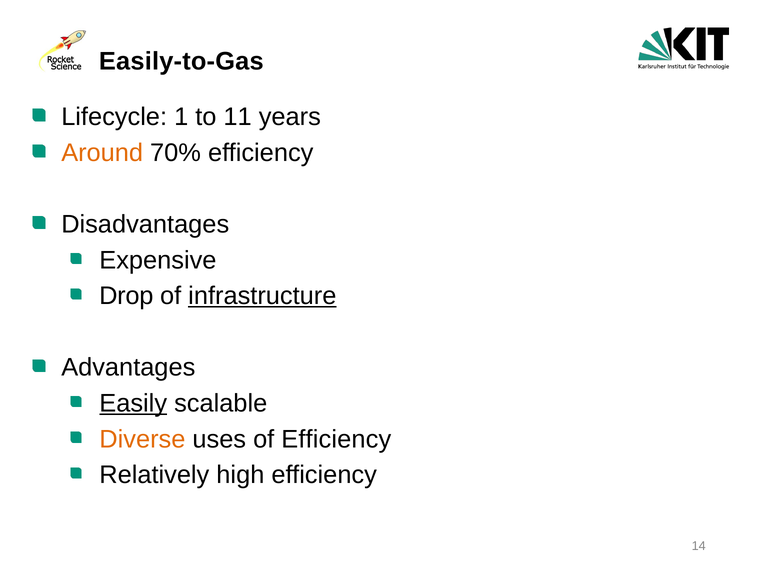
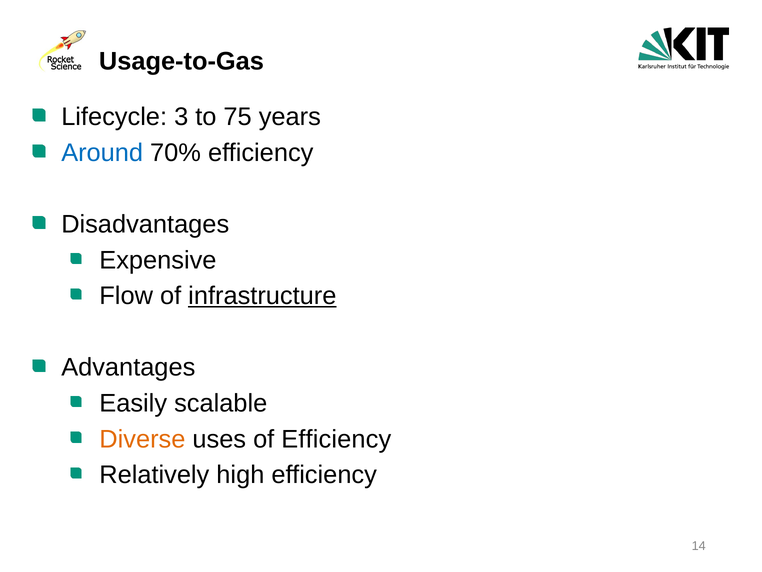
Easily-to-Gas: Easily-to-Gas -> Usage-to-Gas (181, 61)
1: 1 -> 3 (181, 117)
11: 11 -> 75 (238, 117)
Around colour: orange -> blue (102, 153)
Drop: Drop -> Flow (126, 296)
Easily underline: present -> none (133, 403)
